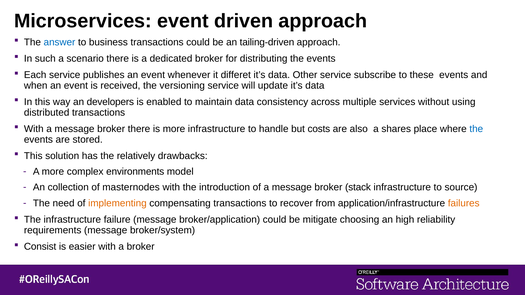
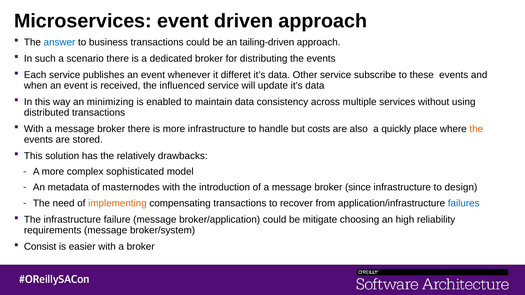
versioning: versioning -> influenced (182, 86)
developers: developers -> minimizing (110, 102)
shares: shares -> quickly (396, 129)
the colour: blue -> orange (476, 129)
environments: environments -> sophisticated (135, 172)
collection: collection -> metadata (68, 188)
stack: stack -> since (358, 188)
source: source -> design (461, 188)
failures colour: orange -> blue (464, 203)
